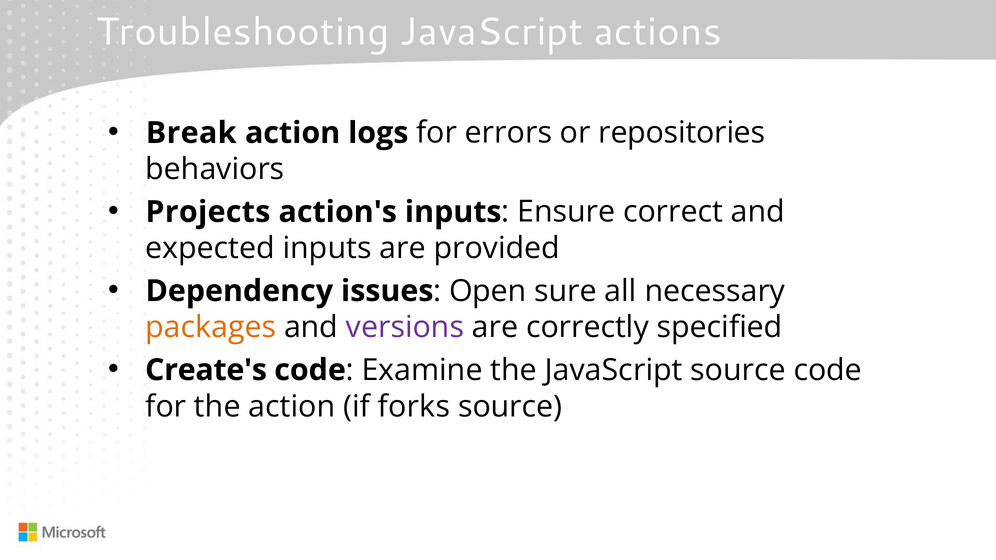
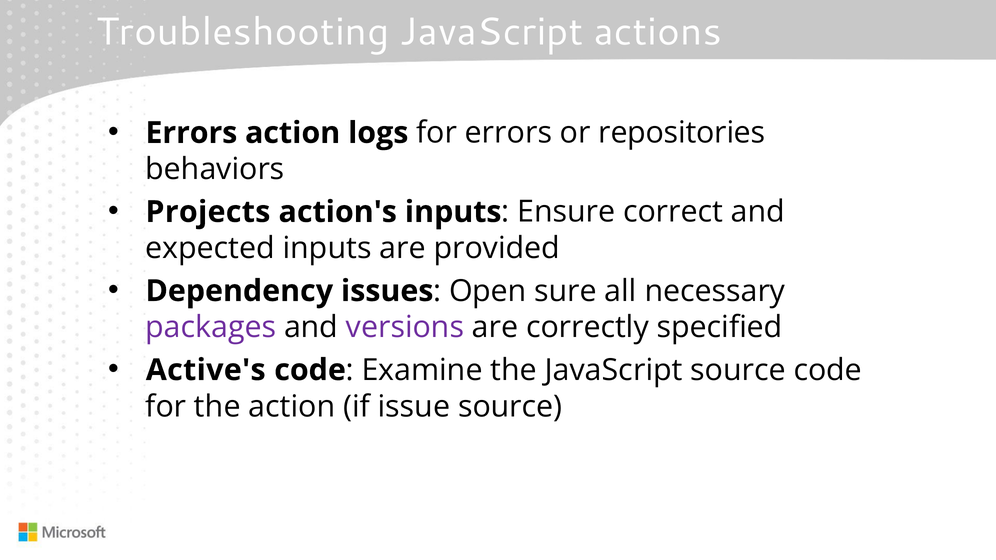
Break: Break -> Errors (191, 133)
packages colour: orange -> purple (211, 328)
Create's: Create's -> Active's (206, 370)
forks: forks -> issue (414, 407)
